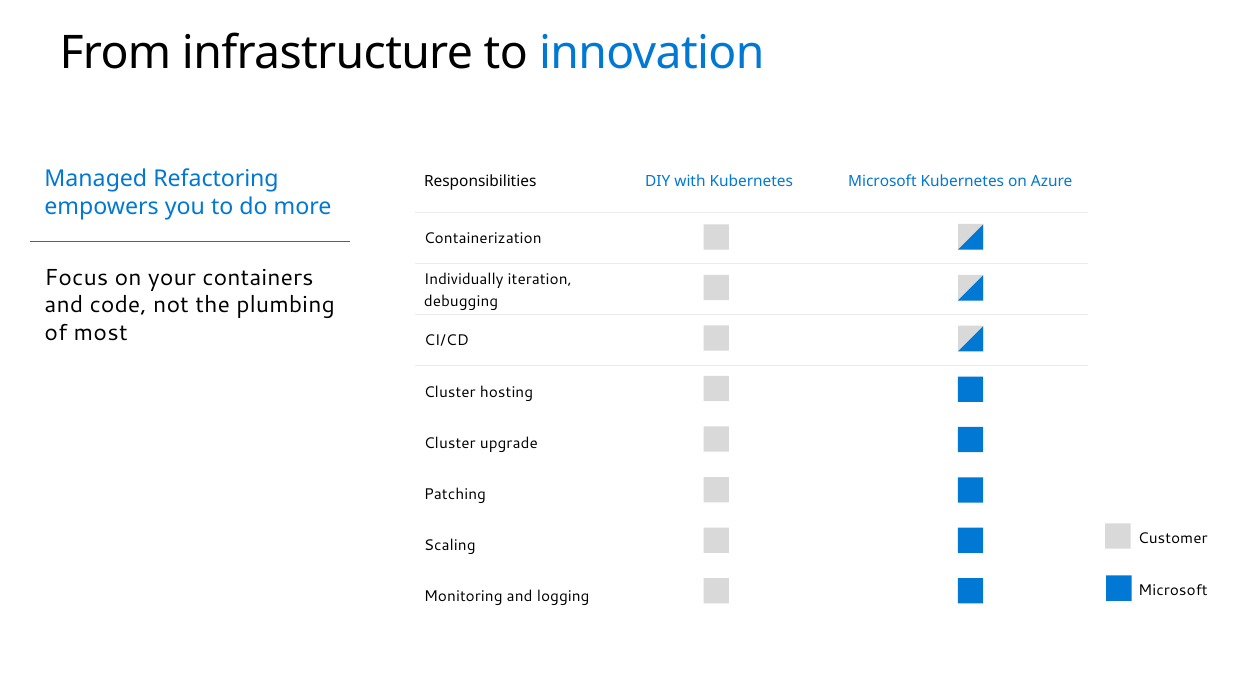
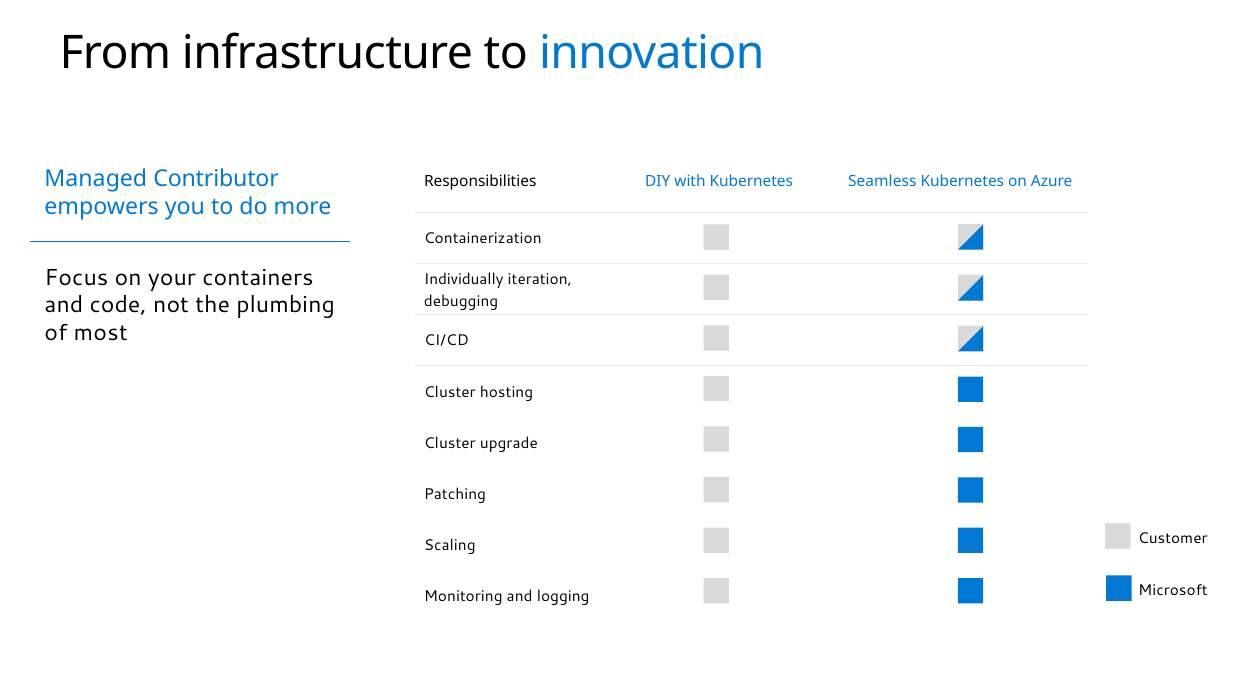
Refactoring: Refactoring -> Contributor (216, 179)
Kubernetes Microsoft: Microsoft -> Seamless (882, 181)
